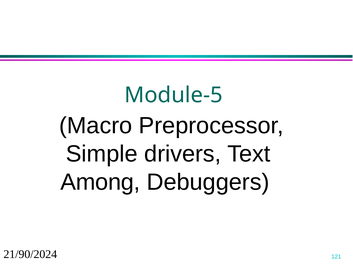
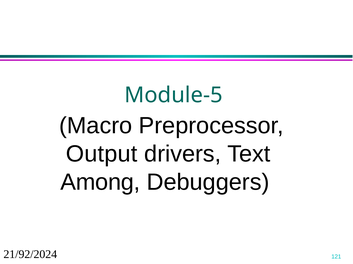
Simple: Simple -> Output (102, 154)
21/90/2024: 21/90/2024 -> 21/92/2024 (30, 255)
